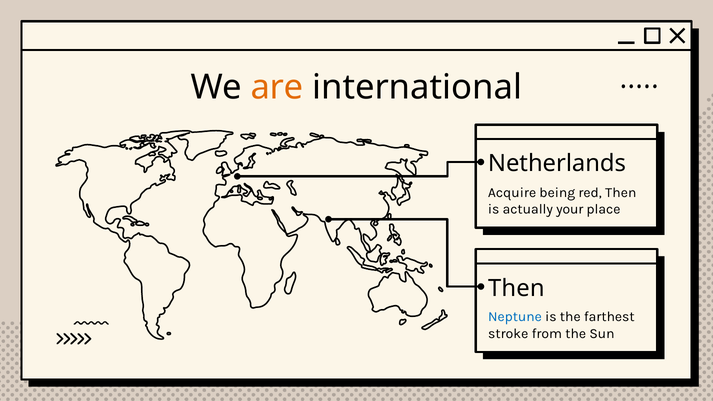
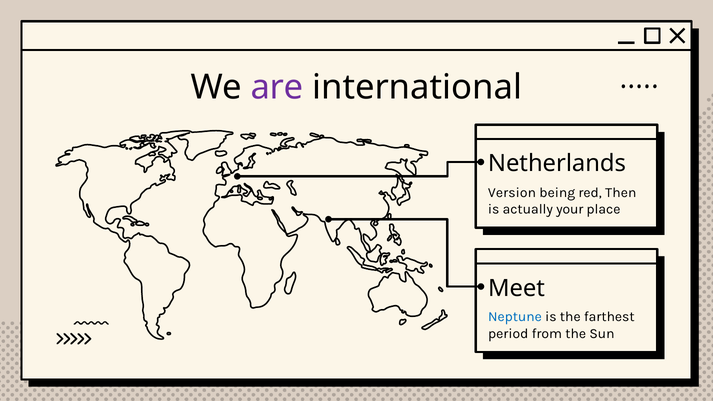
are colour: orange -> purple (277, 87)
Acquire: Acquire -> Version (512, 193)
Then: Then -> Meet (516, 288)
stroke: stroke -> period (508, 334)
